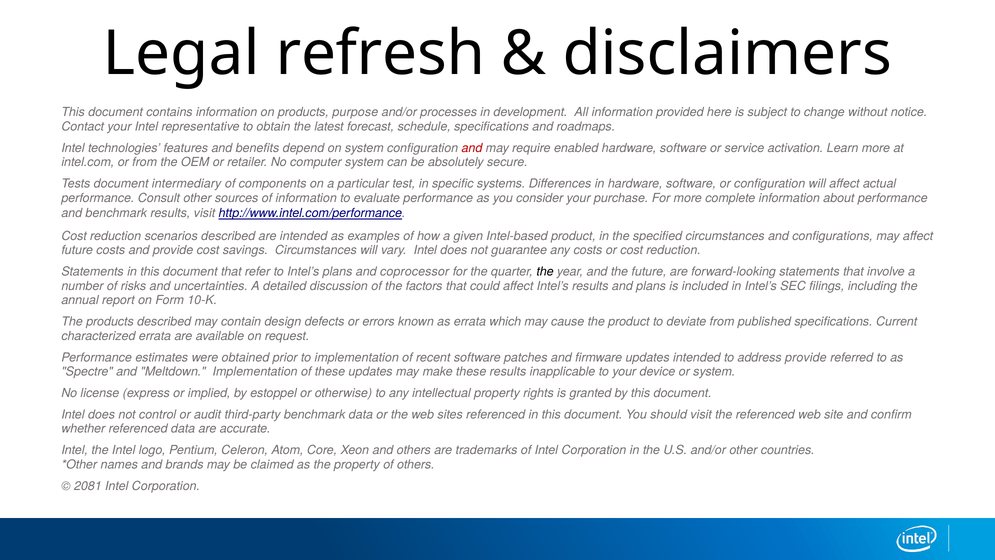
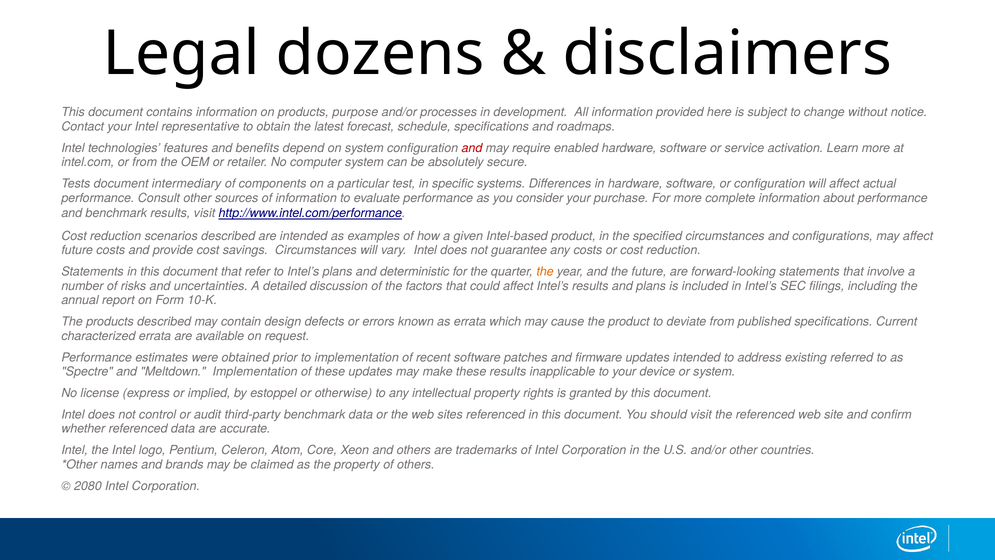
refresh: refresh -> dozens (380, 54)
coprocessor: coprocessor -> deterministic (415, 272)
the colour: black -> orange (545, 272)
address provide: provide -> existing (806, 357)
2081: 2081 -> 2080 (88, 486)
